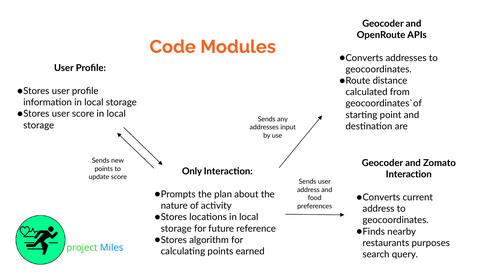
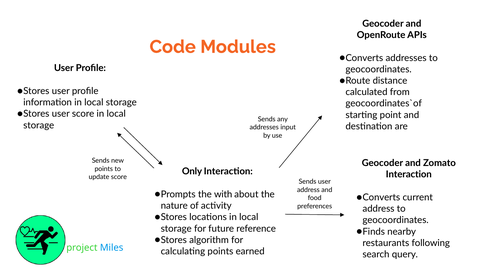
plan: plan -> with (223, 194)
purposes: purposes -> following (431, 243)
